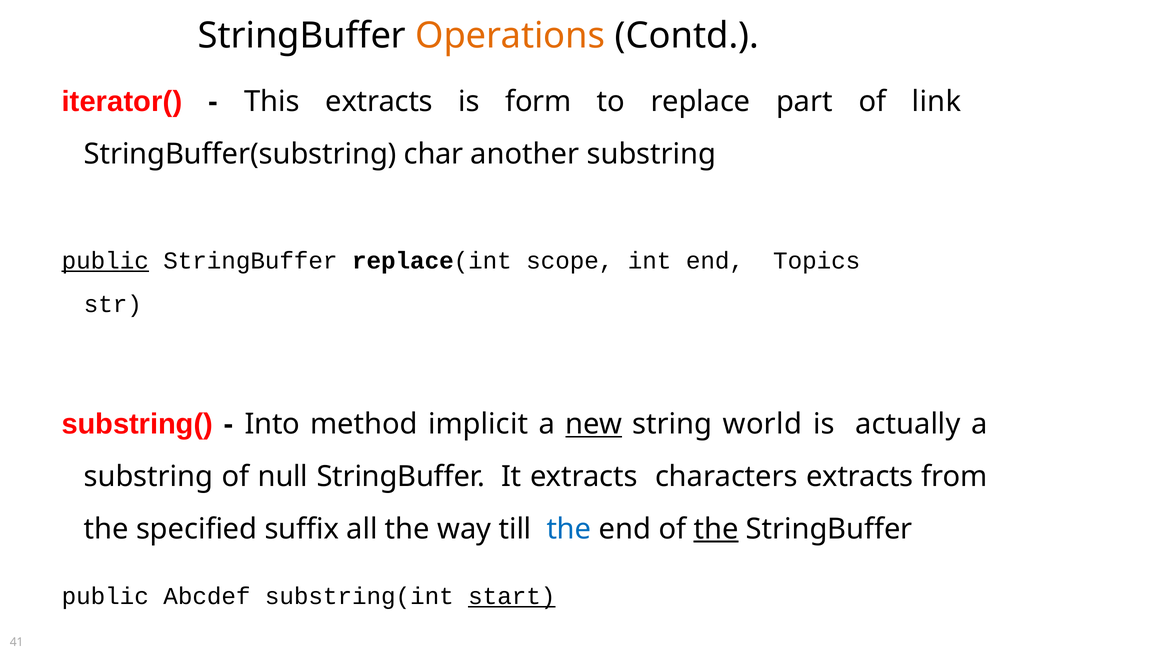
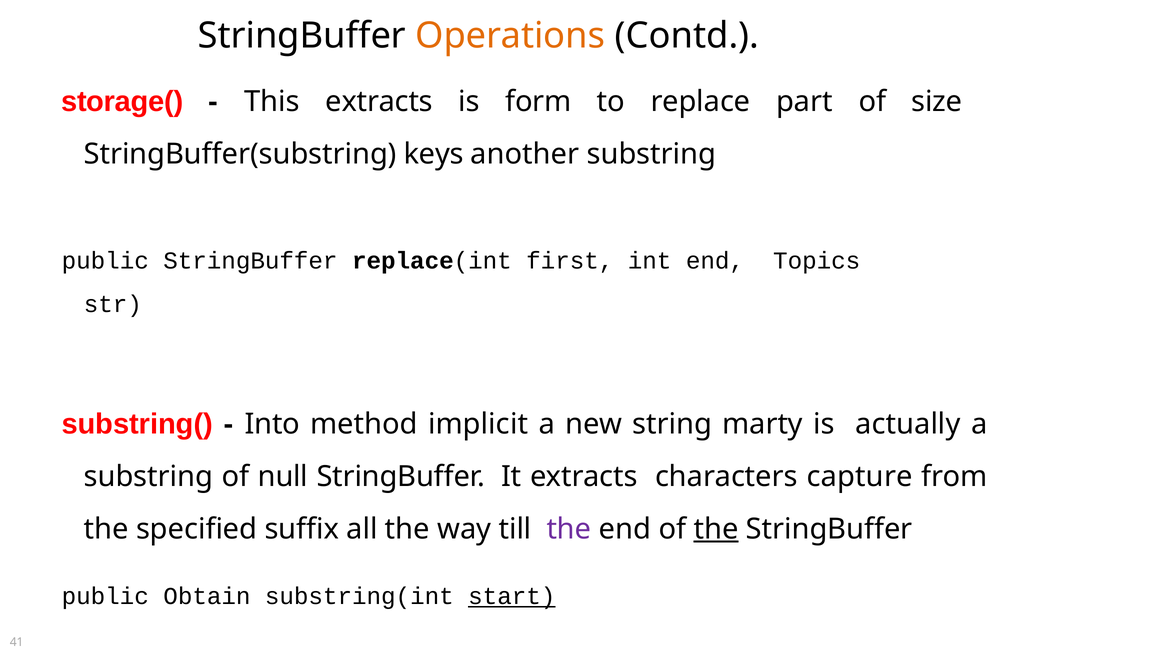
iterator(: iterator( -> storage( (122, 102)
link: link -> size (937, 102)
char: char -> keys (434, 154)
public underline: present -> none (105, 261)
scope: scope -> first (570, 261)
new underline: present -> none (594, 424)
world: world -> marty (763, 424)
characters extracts: extracts -> capture (860, 476)
the colour: blue -> purple (569, 529)
Abcdef: Abcdef -> Obtain (207, 596)
